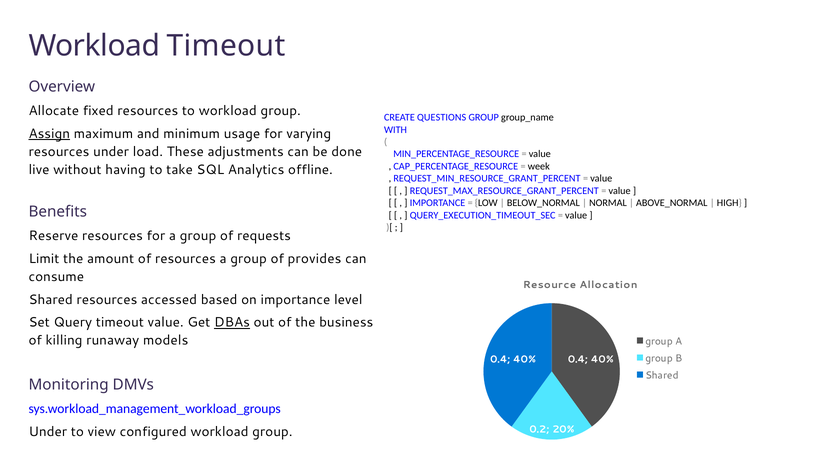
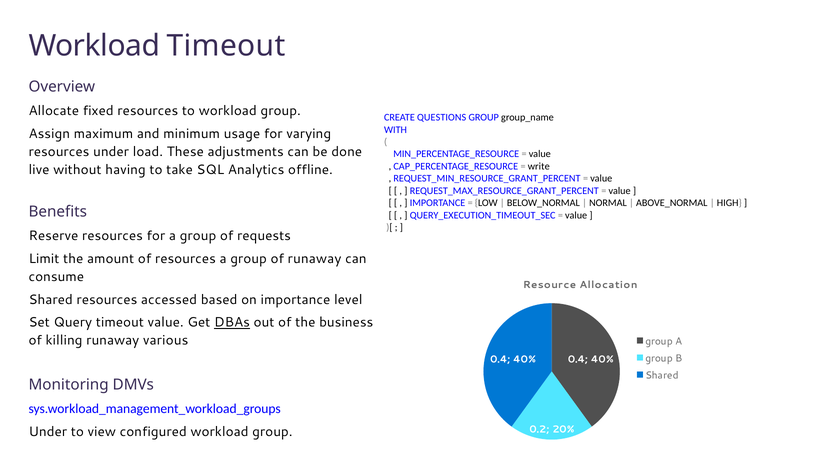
Assign underline: present -> none (49, 134)
week: week -> write (539, 166)
of provides: provides -> runaway (315, 259)
models: models -> various (166, 340)
